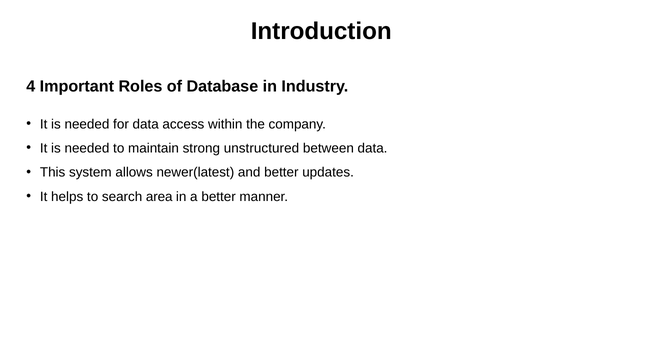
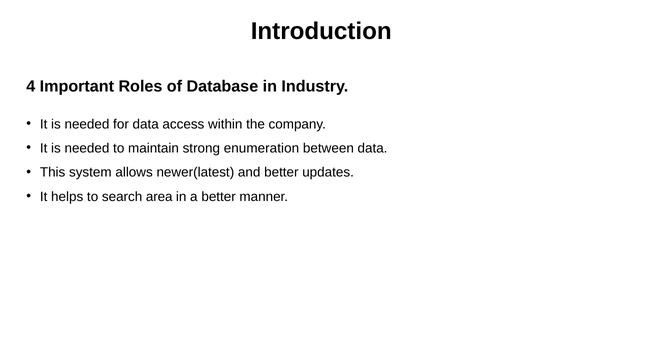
unstructured: unstructured -> enumeration (261, 148)
